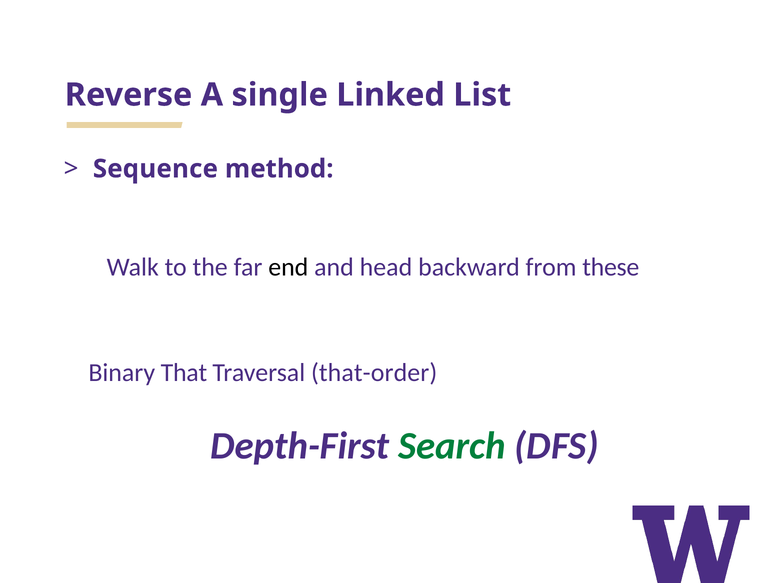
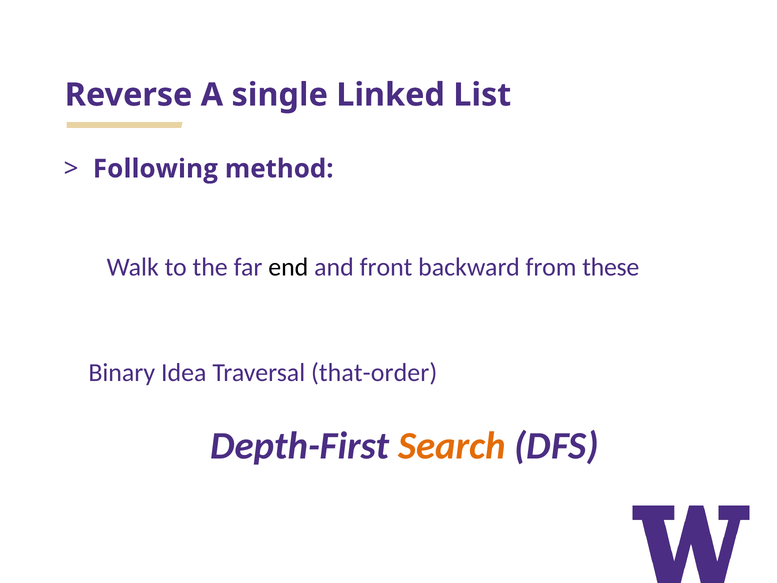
Sequence: Sequence -> Following (155, 169)
head: head -> front (386, 267)
That: That -> Idea (184, 373)
Search colour: green -> orange (452, 446)
